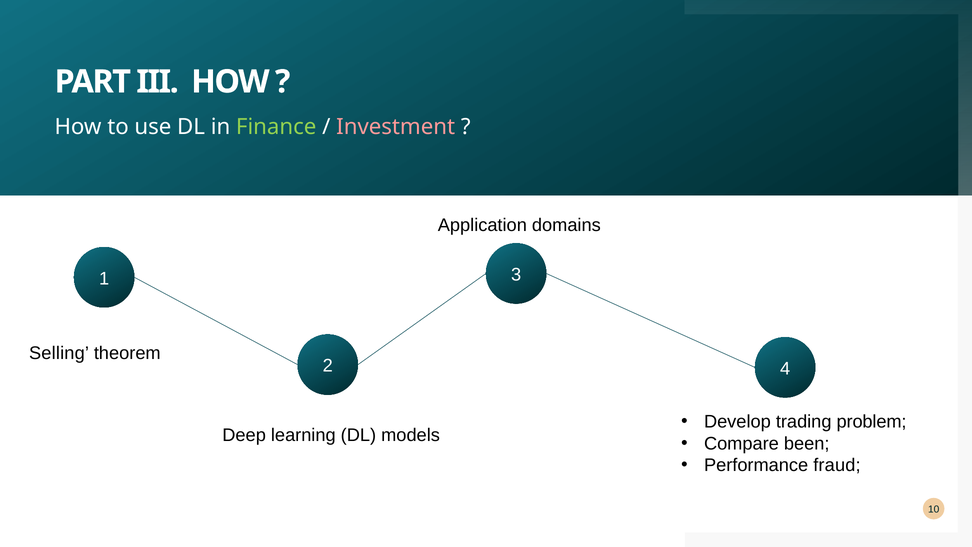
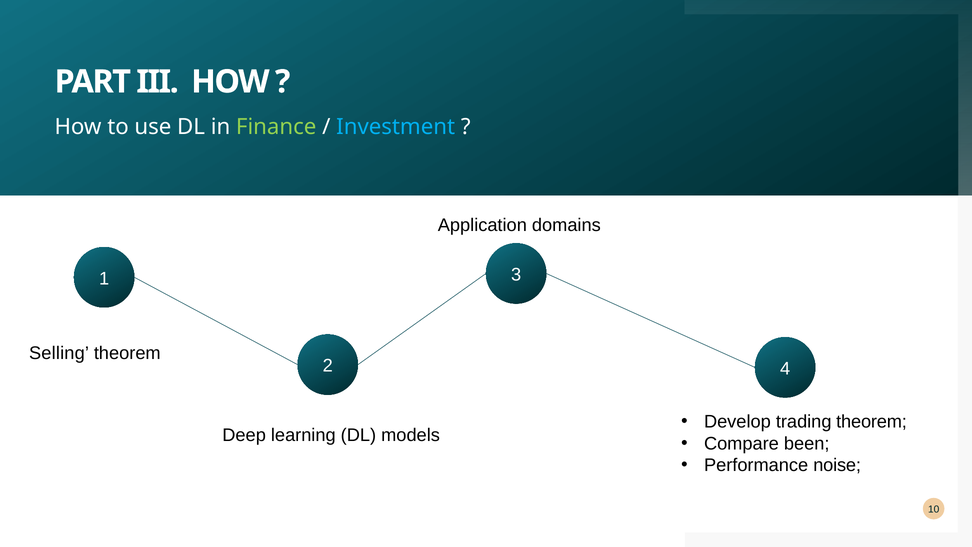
Investment colour: pink -> light blue (396, 127)
problem: problem -> theorem (872, 421)
fraud: fraud -> noise (837, 465)
